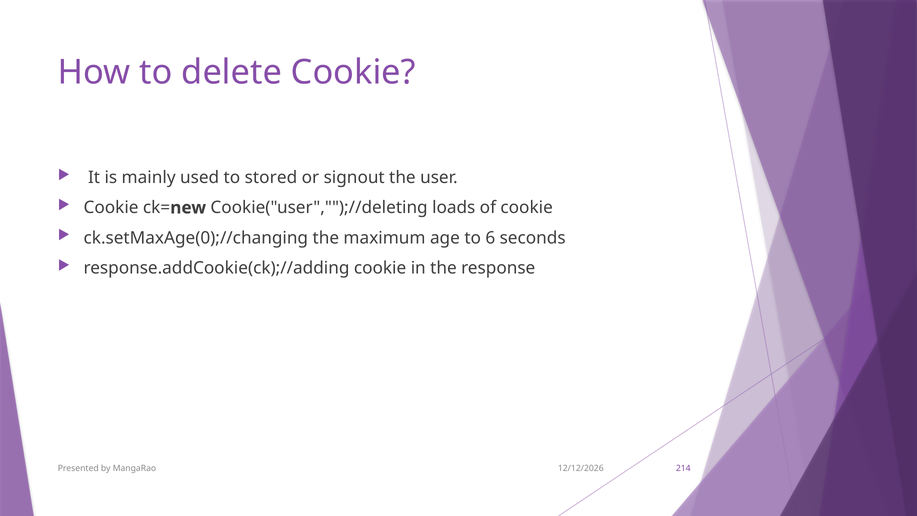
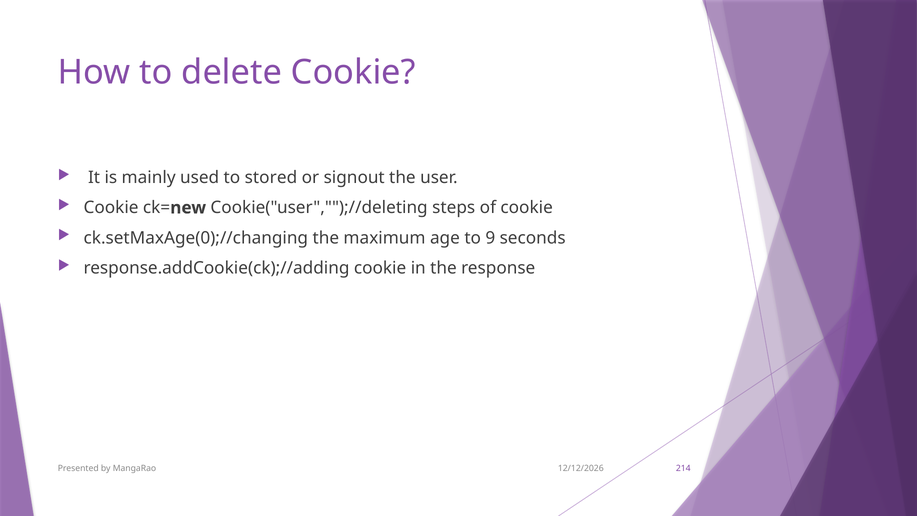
loads: loads -> steps (454, 208)
6: 6 -> 9 (490, 238)
